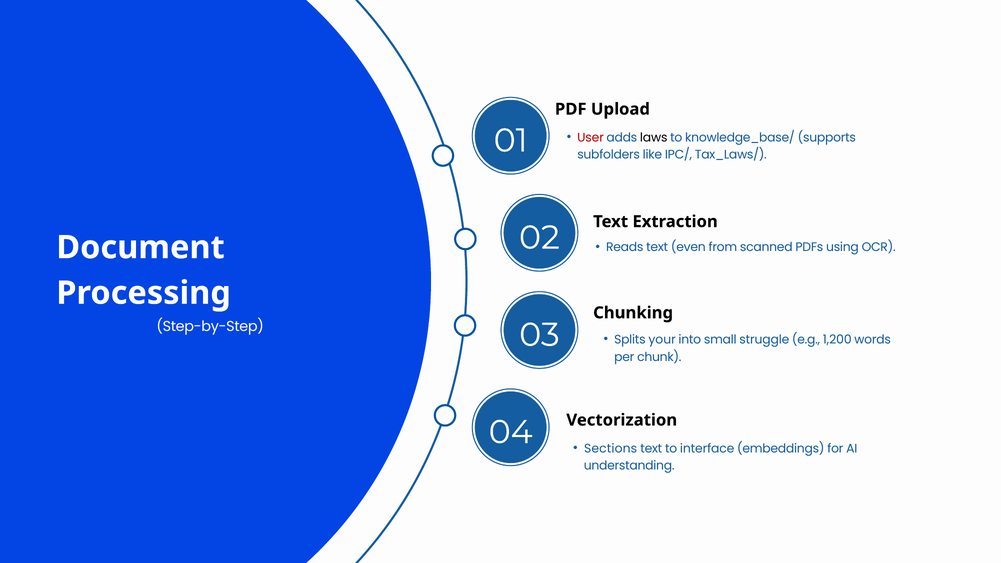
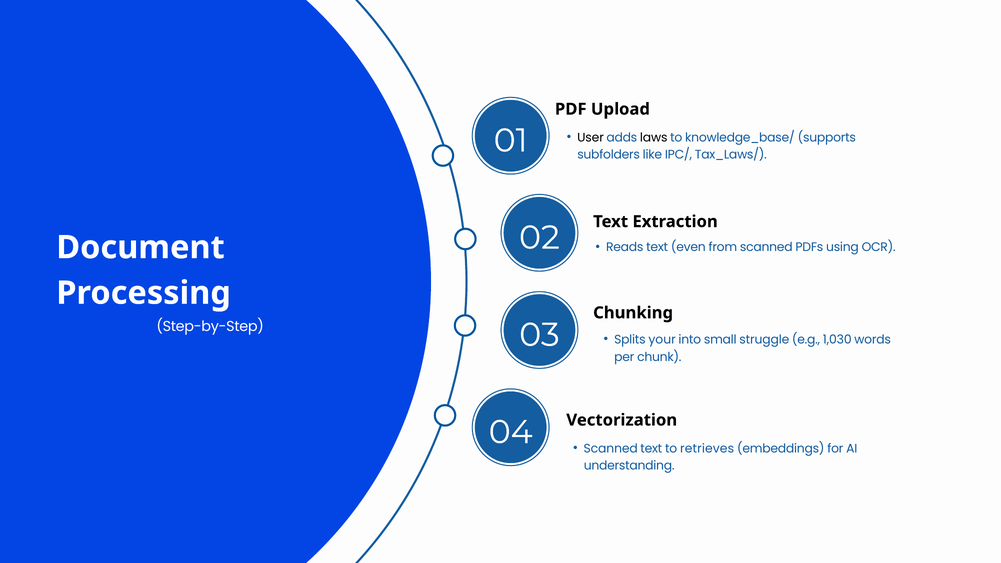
User colour: red -> black (591, 138)
1,200: 1,200 -> 1,030 (837, 340)
Sections: Sections -> Scanned (611, 449)
interface: interface -> retrieves (707, 449)
